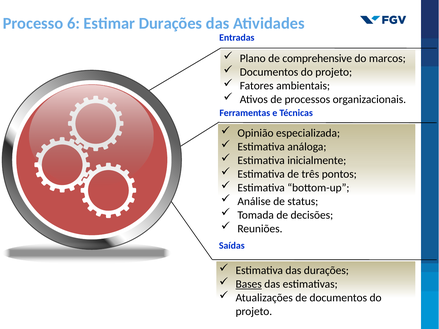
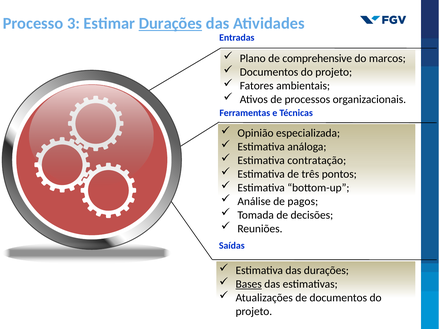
6: 6 -> 3 (73, 23)
Durações underline: none -> present (170, 23)
inicialmente: inicialmente -> contratação (317, 161)
status: status -> pagos (303, 202)
